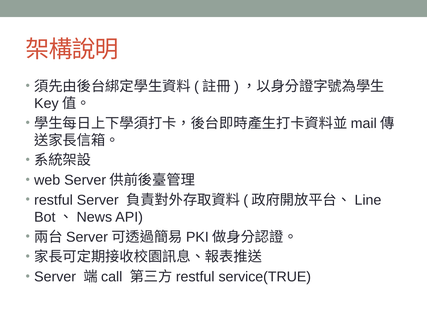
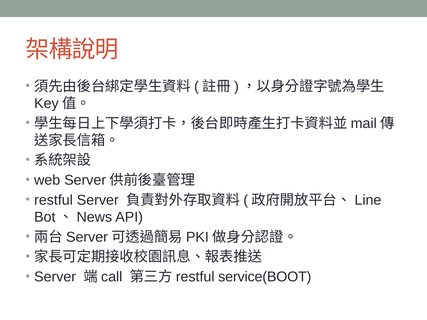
service(TRUE: service(TRUE -> service(BOOT (265, 277)
